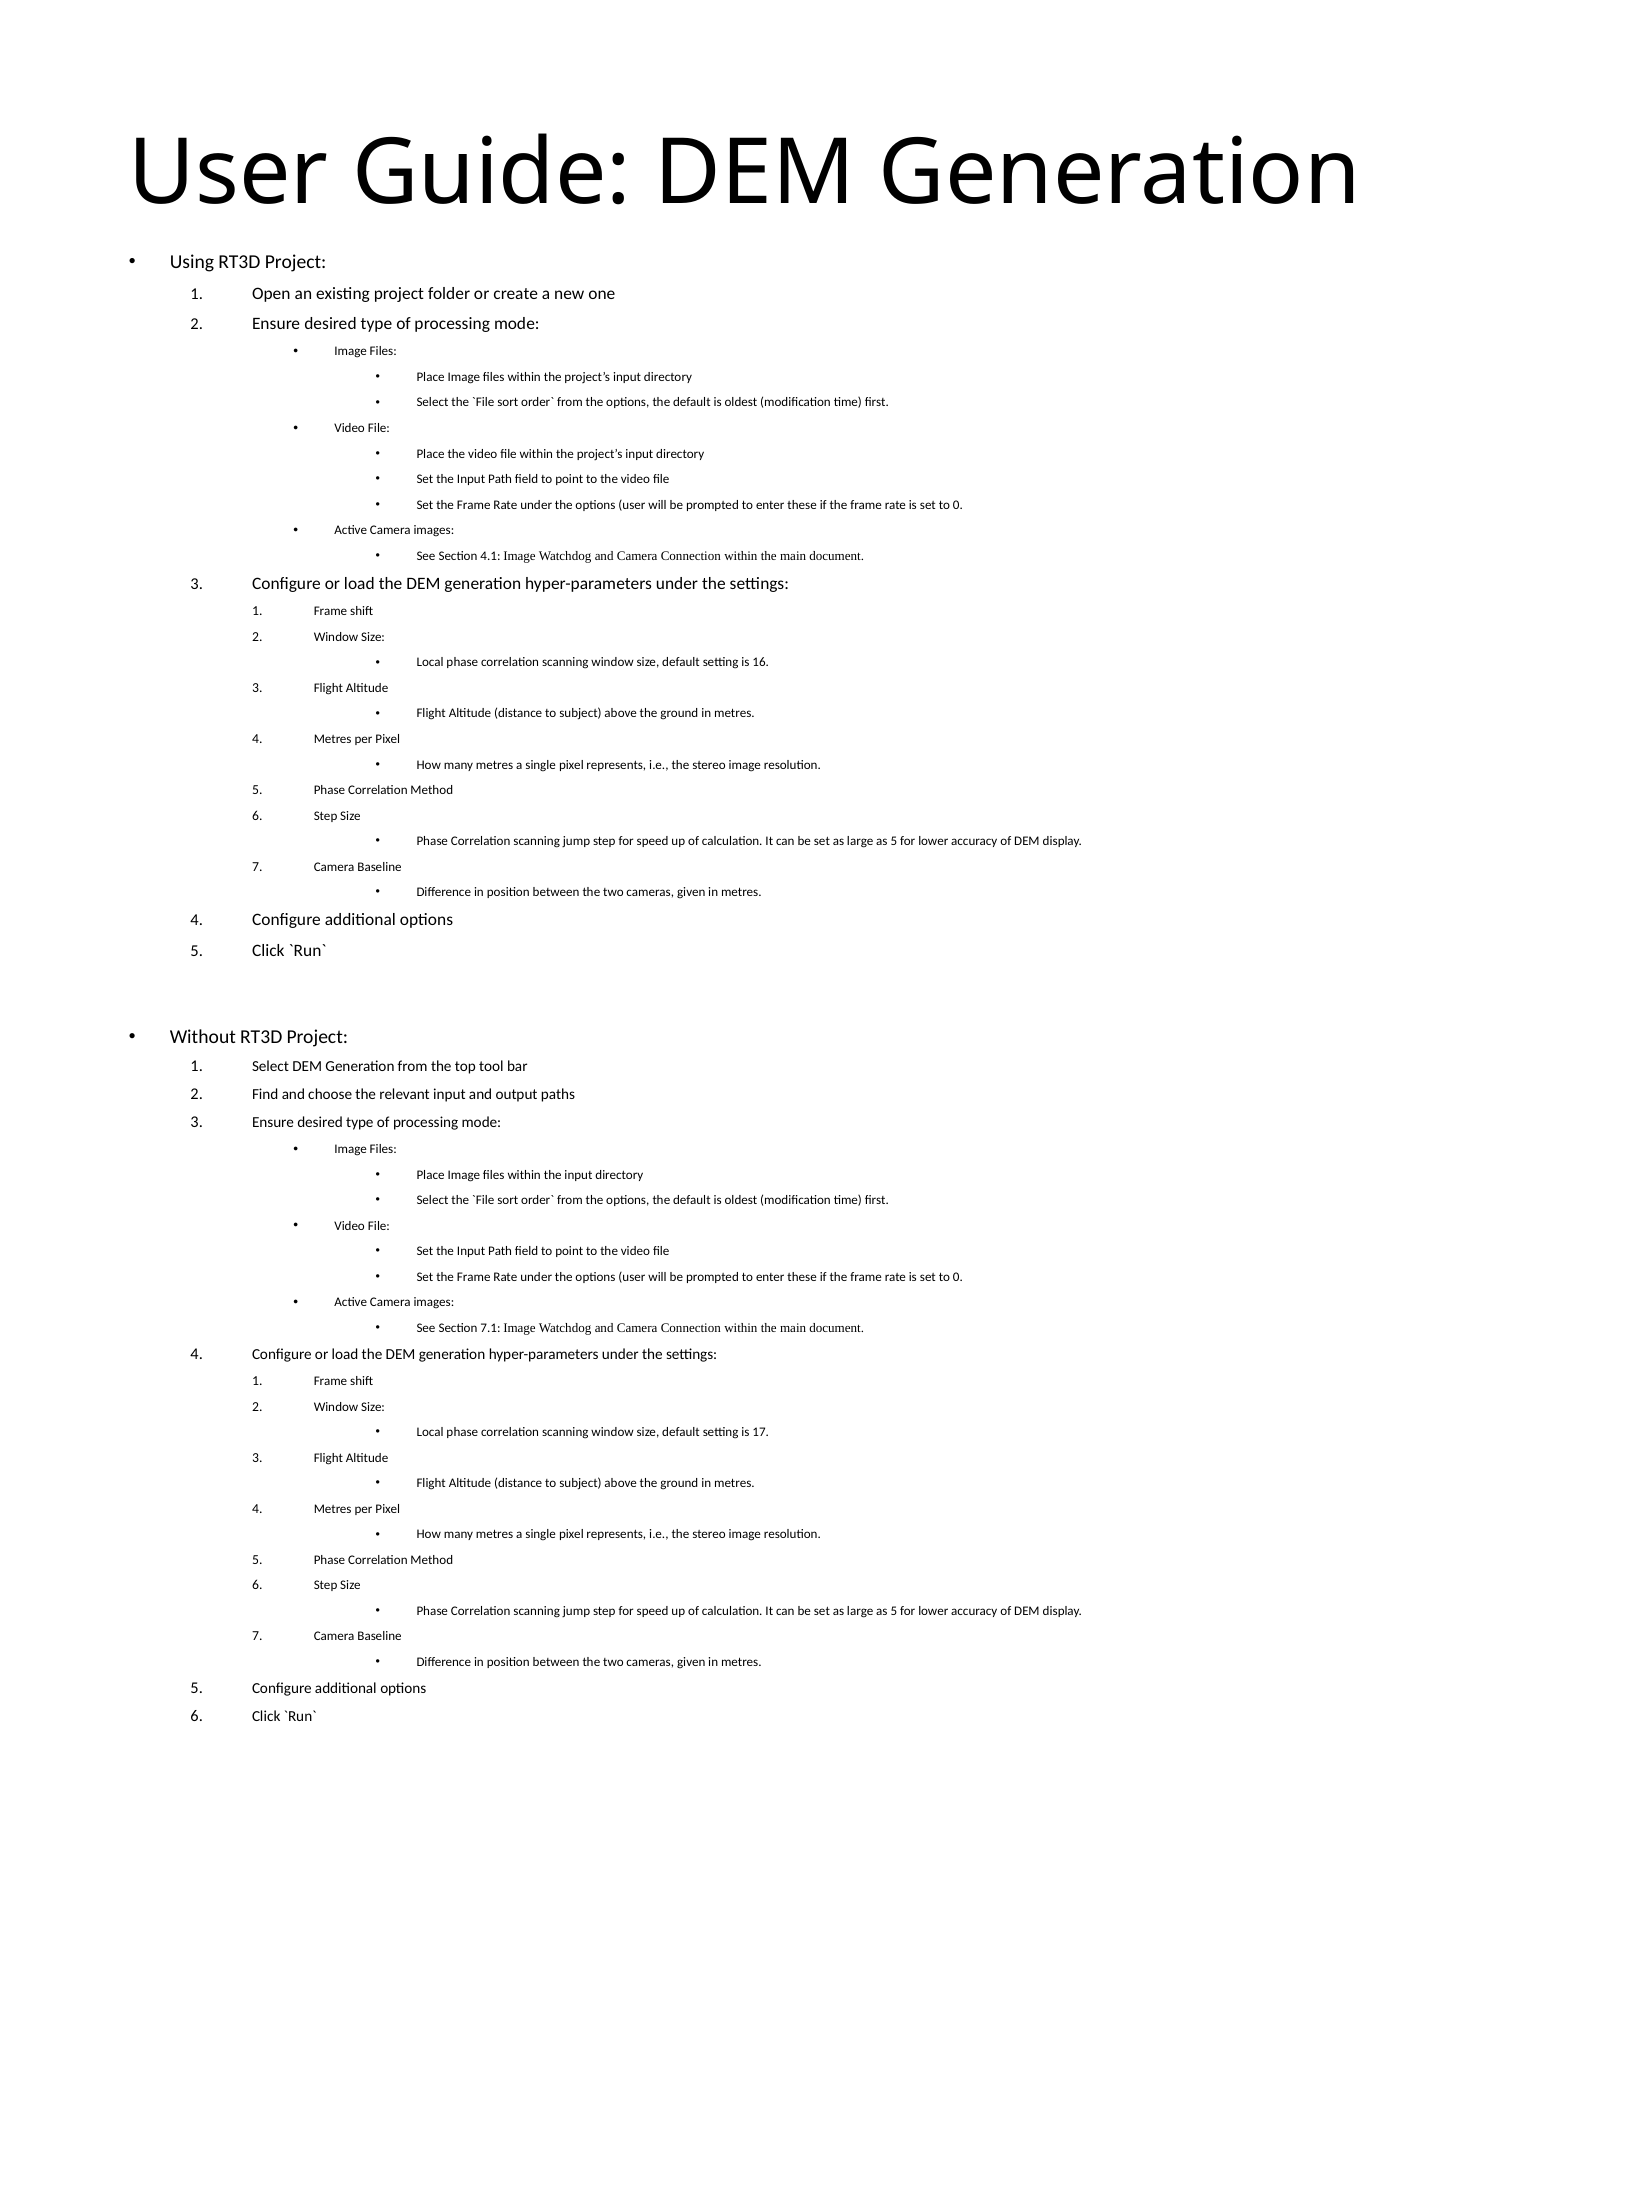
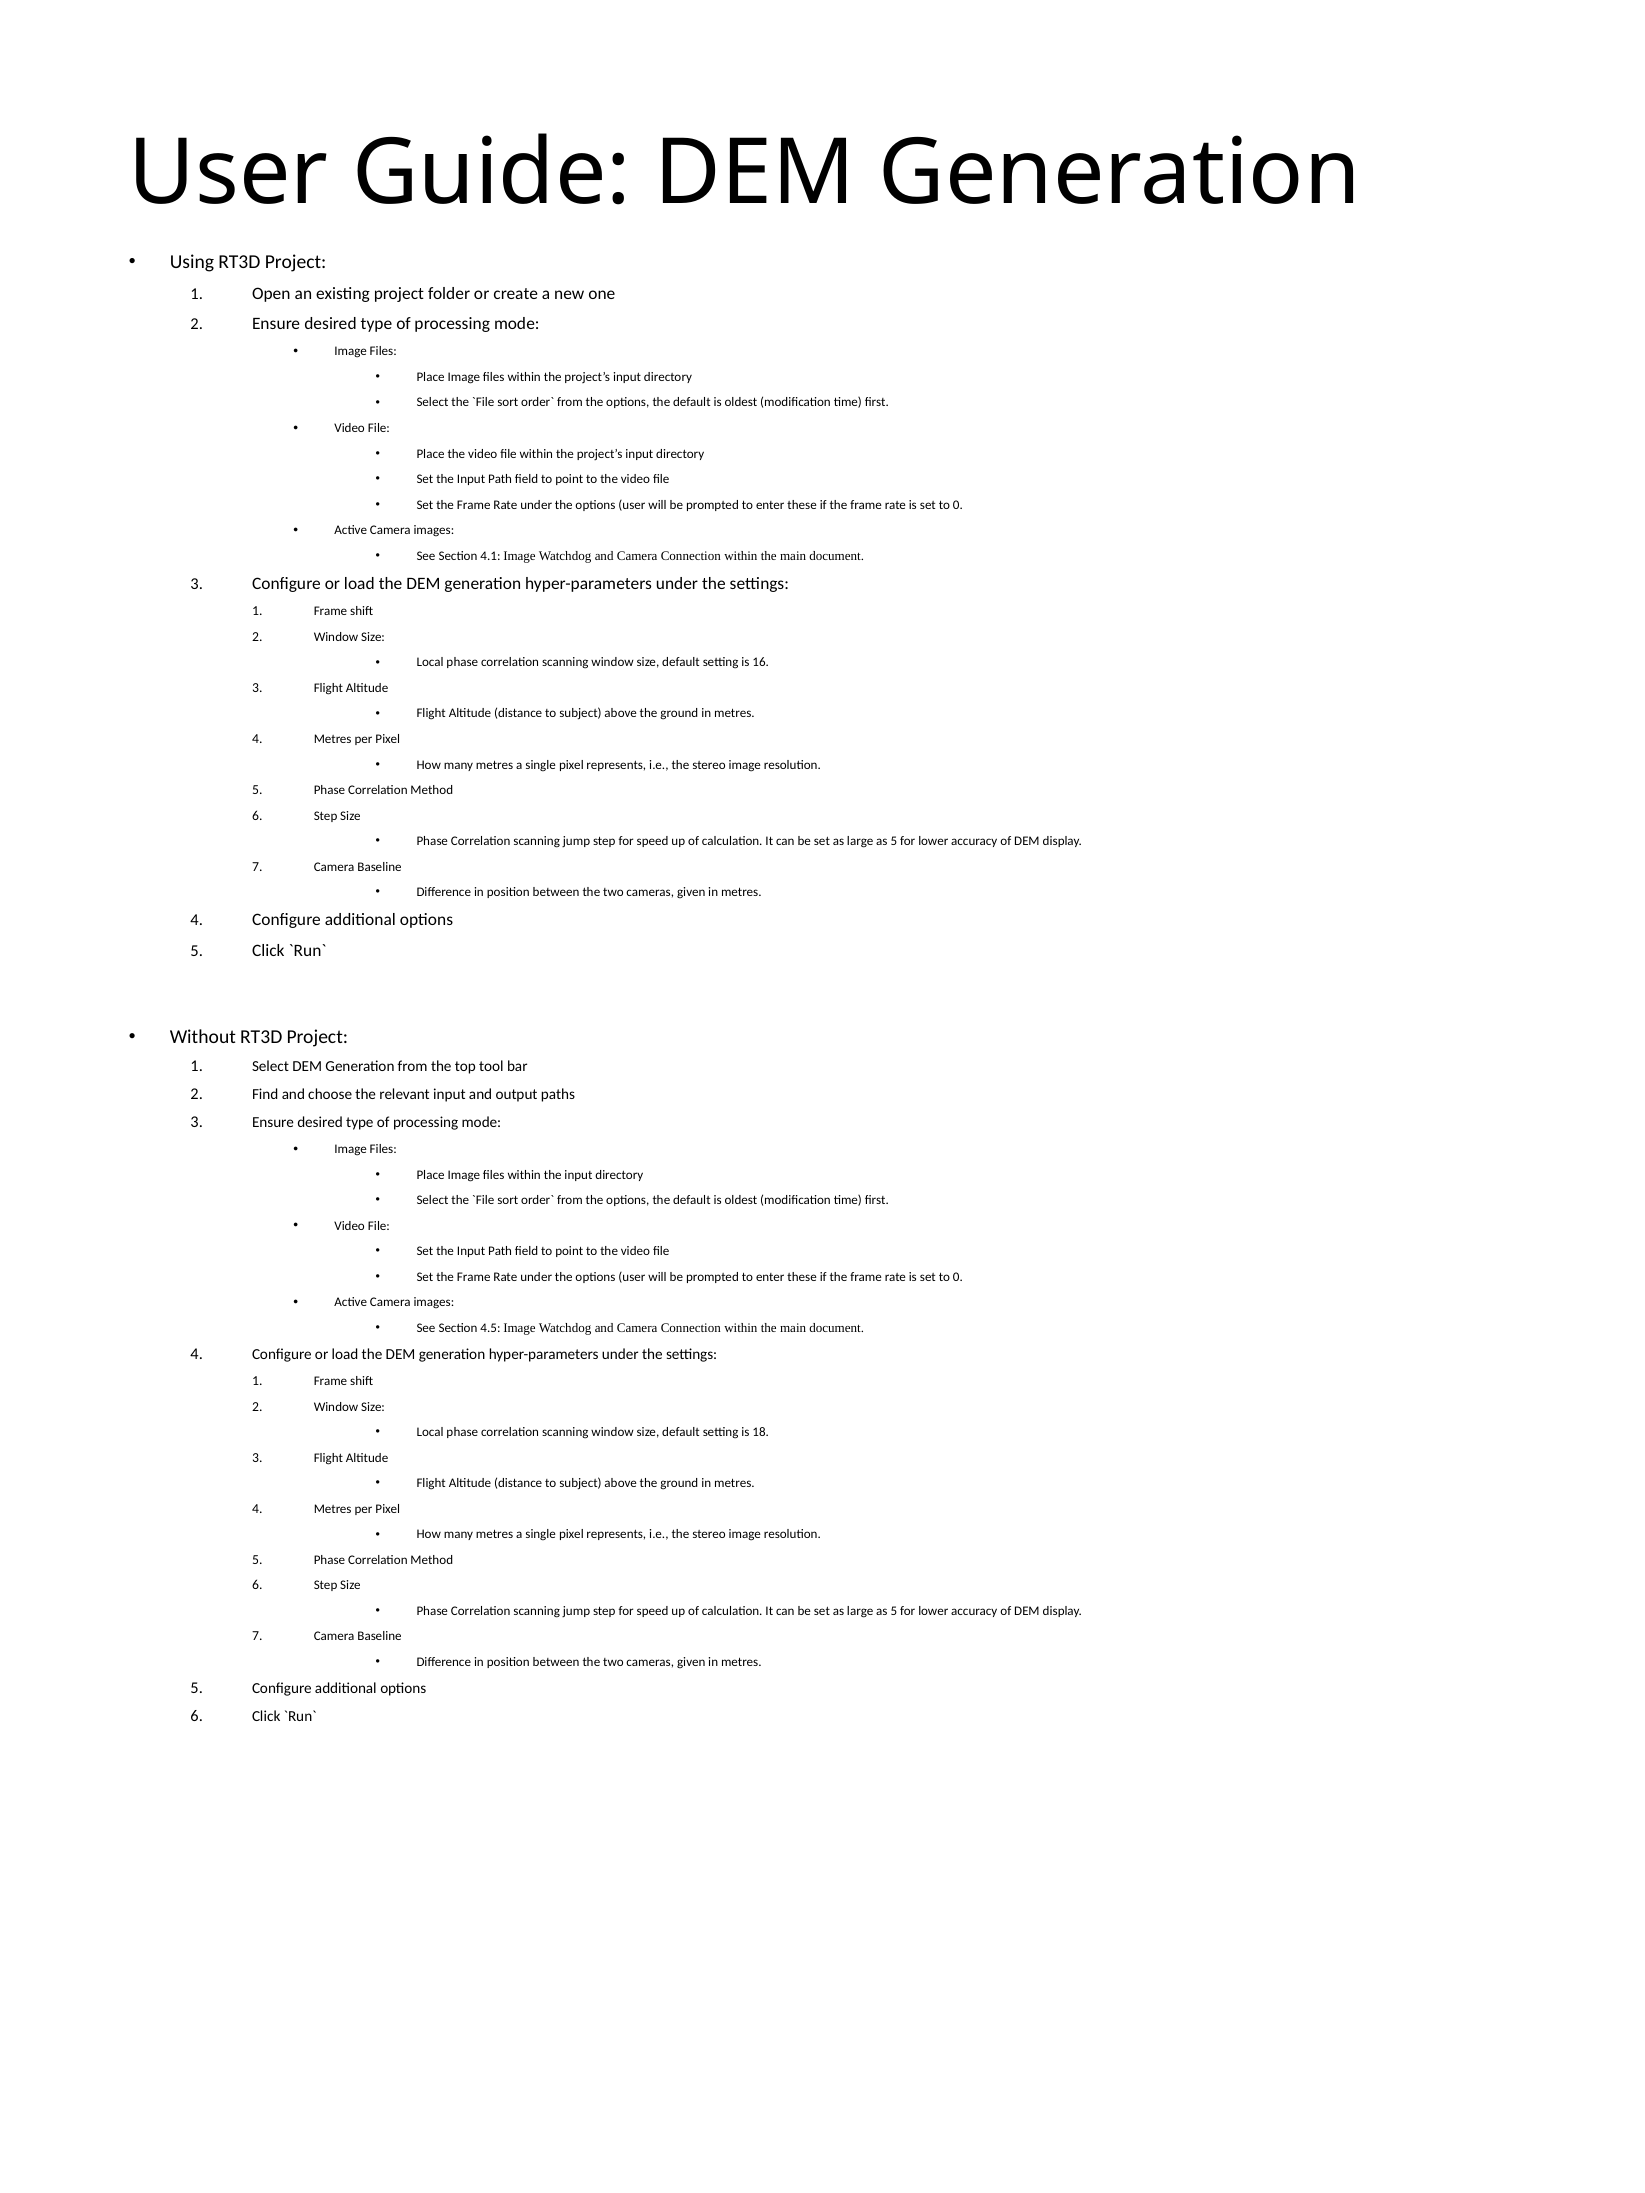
7.1: 7.1 -> 4.5 (490, 1328)
17: 17 -> 18 (761, 1433)
